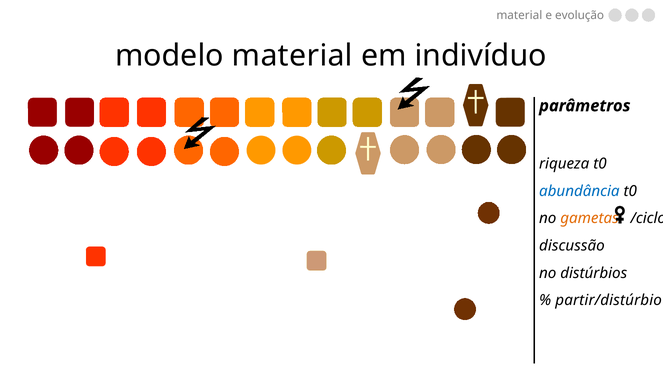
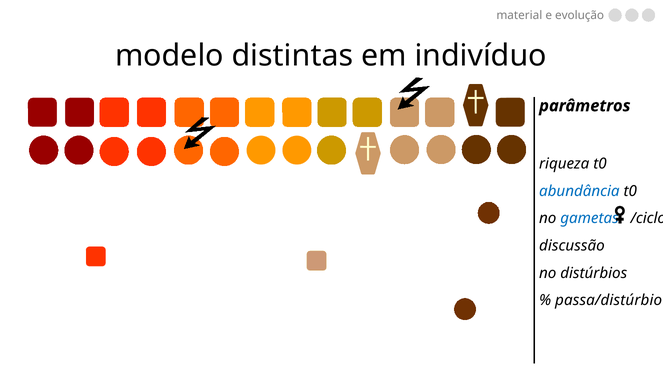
modelo material: material -> distintas (292, 56)
gametas colour: orange -> blue (590, 218)
partir/distúrbio: partir/distúrbio -> passa/distúrbio (609, 300)
